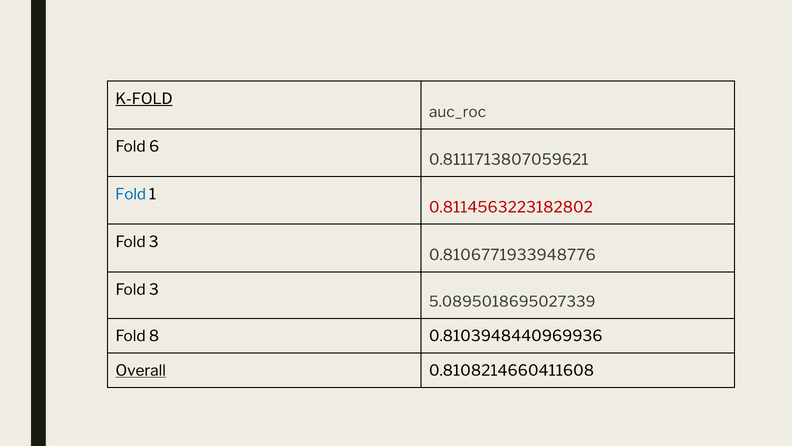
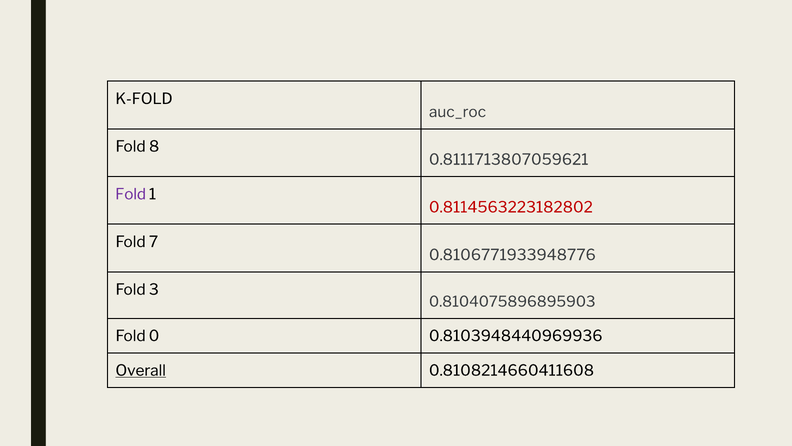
K-FOLD underline: present -> none (144, 99)
6: 6 -> 8 (154, 146)
Fold colour: blue -> purple (131, 194)
3: 3 -> 7 (154, 242)
5.0895018695027339: 5.0895018695027339 -> 0.8104075896895903 (512, 301)
8: 8 -> 0 (154, 336)
